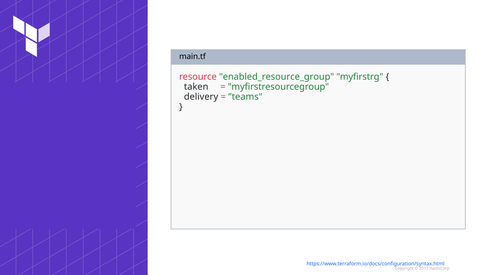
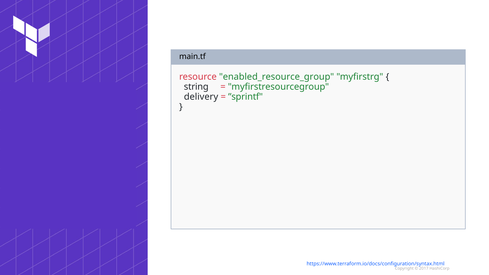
taken: taken -> string (196, 87)
”teams: ”teams -> ”sprintf (246, 97)
